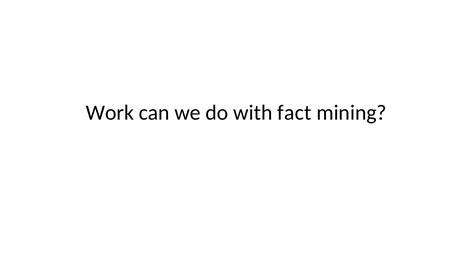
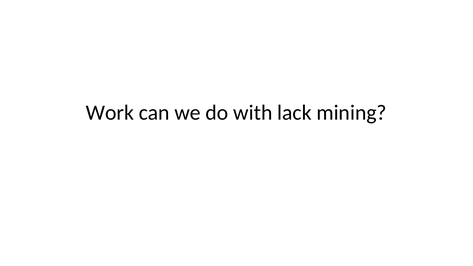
fact: fact -> lack (294, 113)
